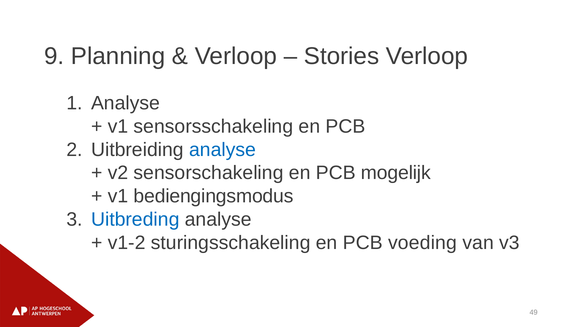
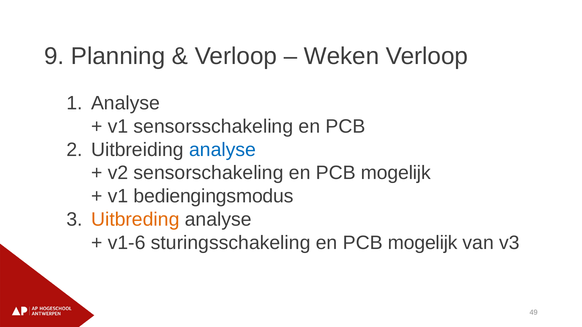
Stories: Stories -> Weken (342, 56)
Uitbreding colour: blue -> orange (135, 220)
v1-2: v1-2 -> v1-6 (127, 243)
sturingsschakeling en PCB voeding: voeding -> mogelijk (423, 243)
